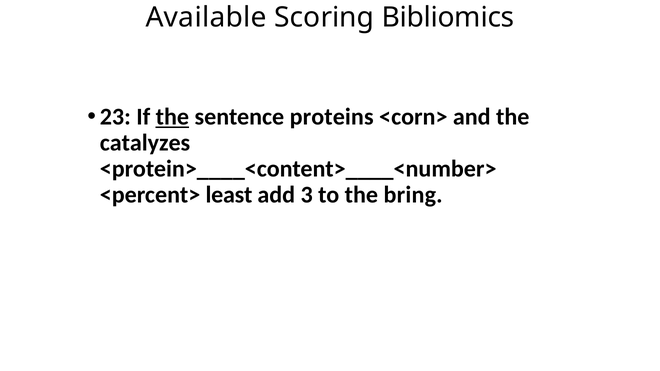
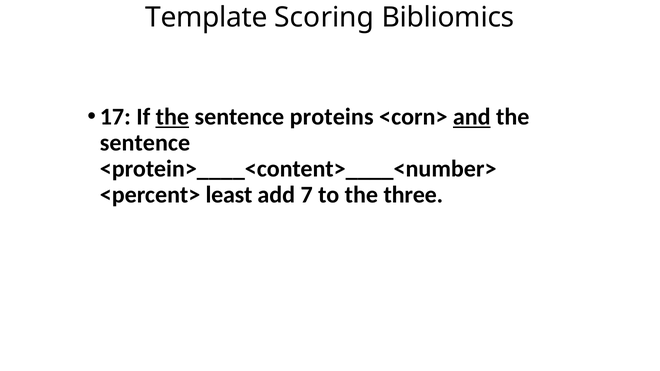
Available: Available -> Template (206, 17)
23: 23 -> 17 (115, 117)
and underline: none -> present (472, 117)
catalyzes: catalyzes -> sentence (145, 143)
3: 3 -> 7 (307, 195)
bring: bring -> three (413, 195)
